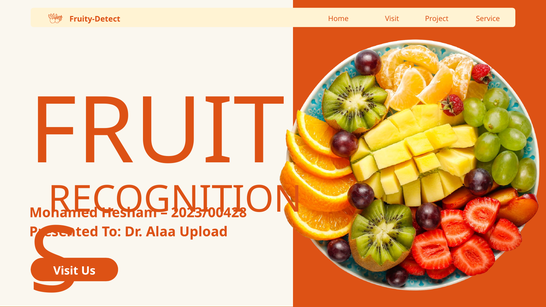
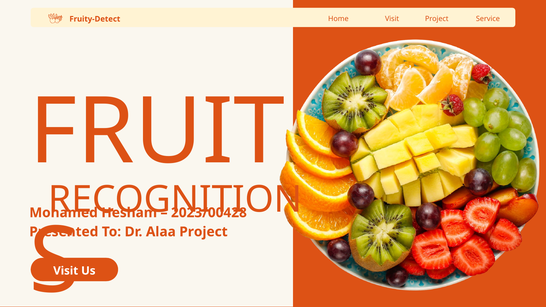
Alaa Upload: Upload -> Project (203, 232)
